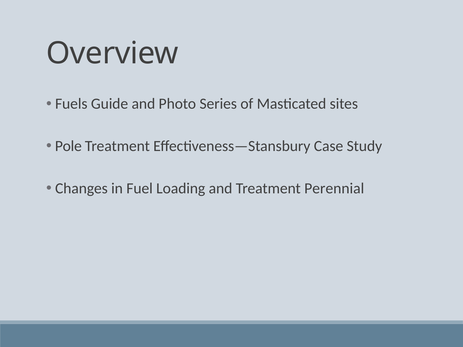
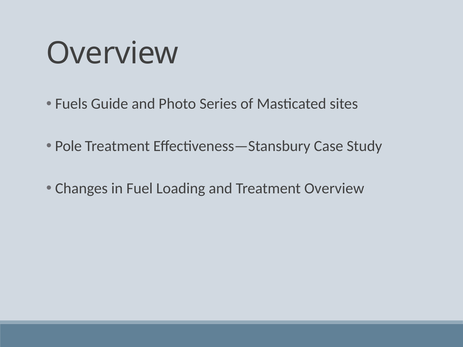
Treatment Perennial: Perennial -> Overview (334, 189)
